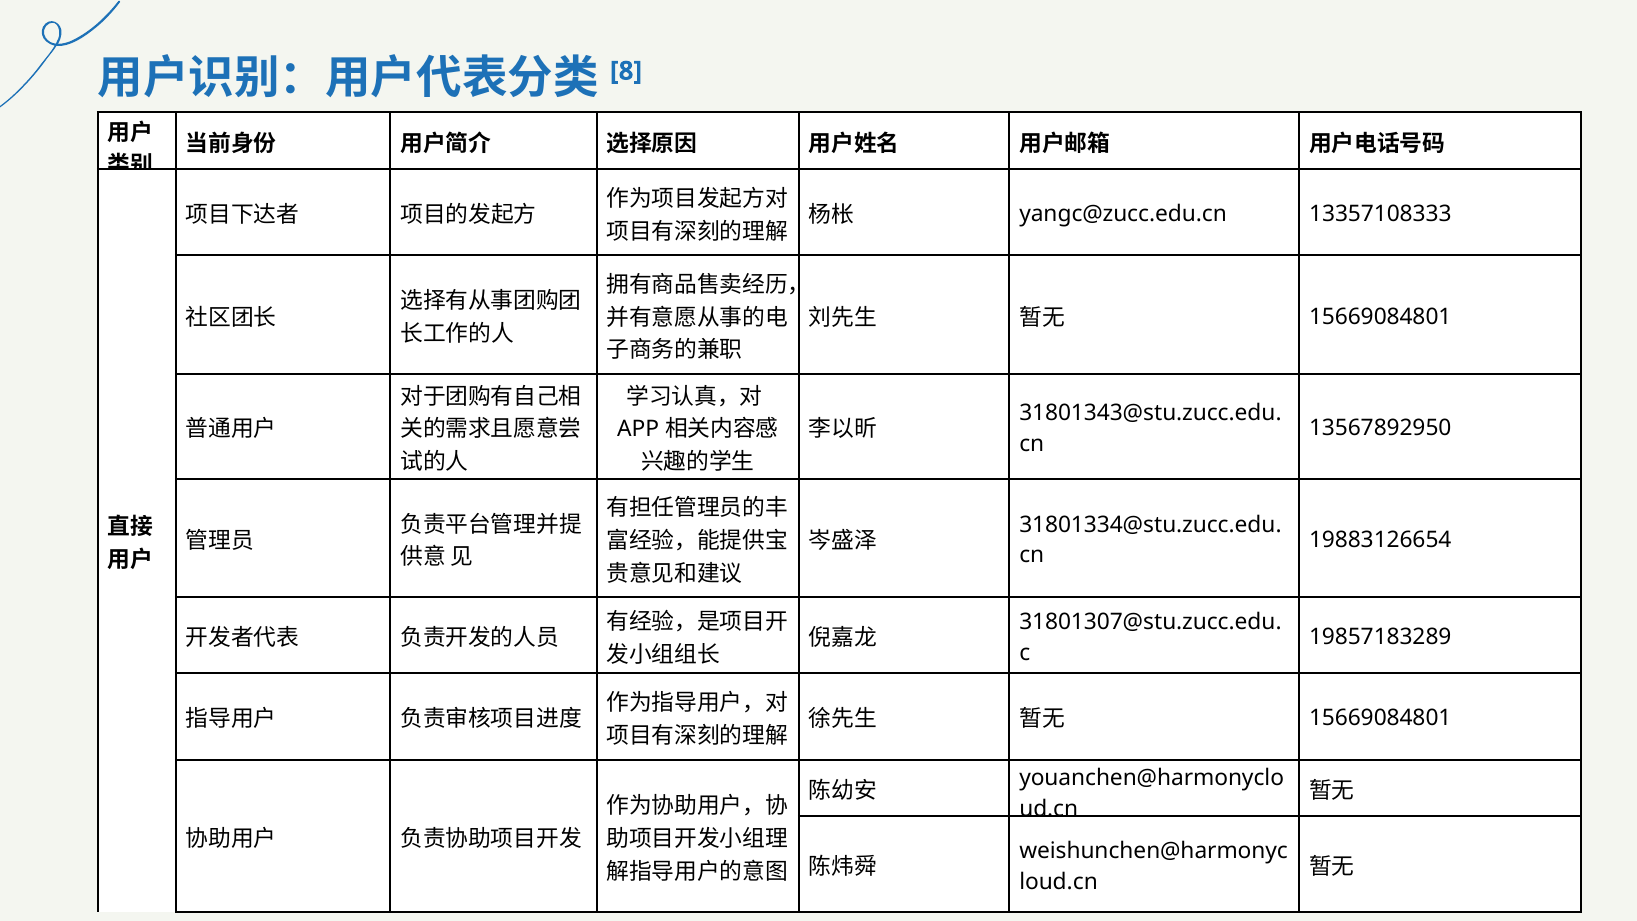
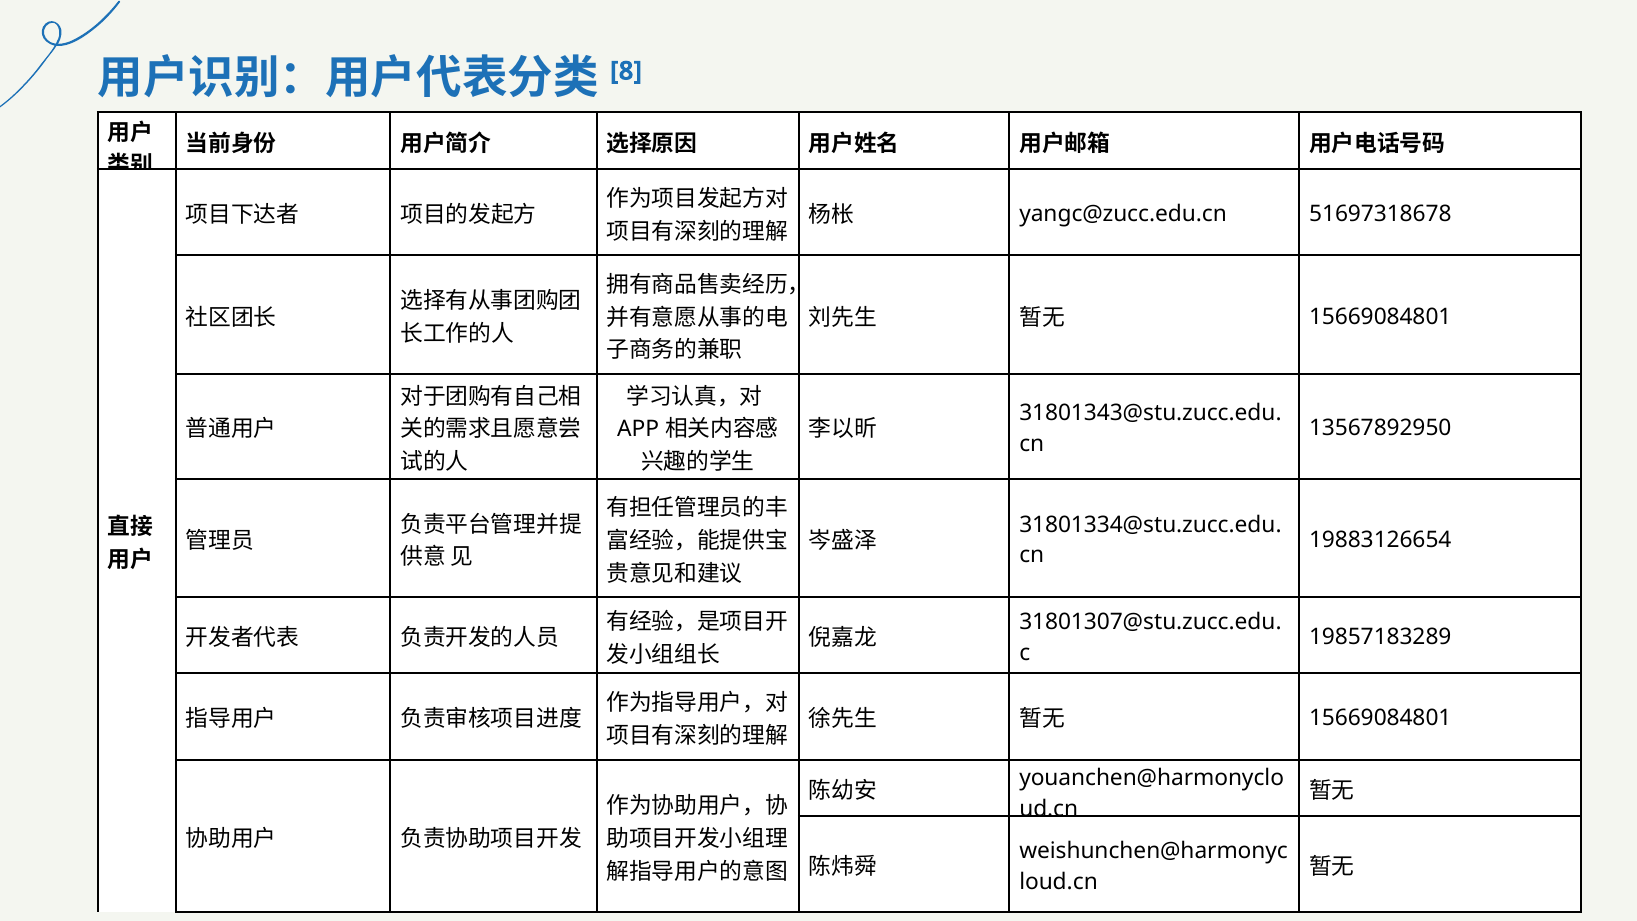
13357108333: 13357108333 -> 51697318678 (1380, 214)
